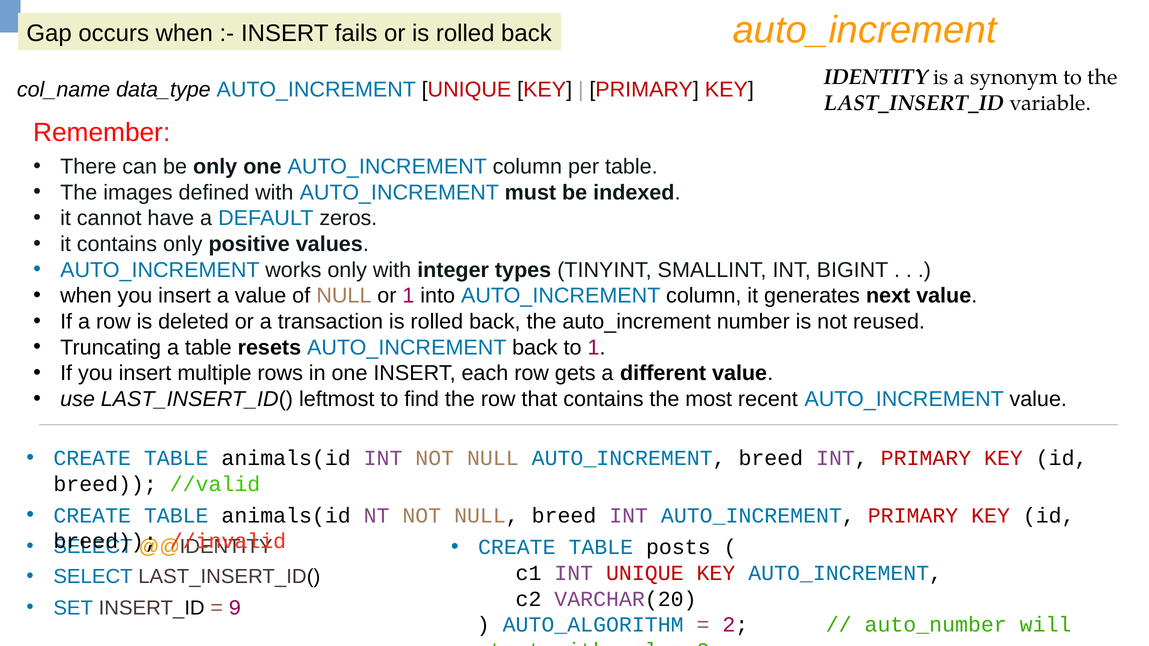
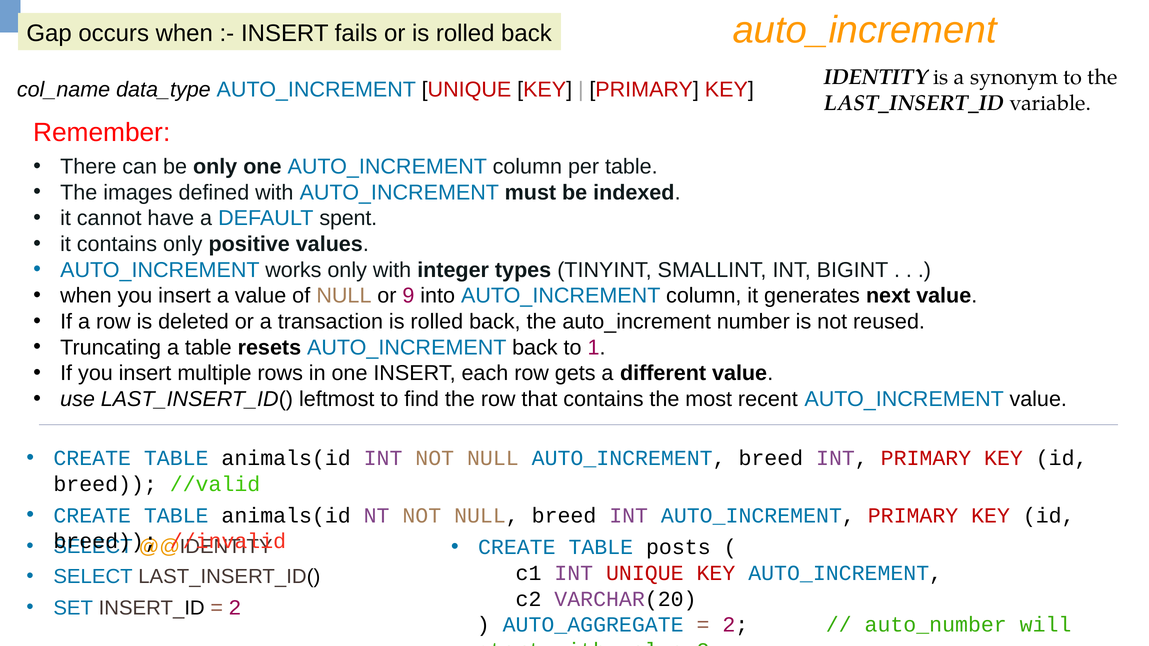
zeros: zeros -> spent (348, 218)
or 1: 1 -> 9 (408, 296)
9: 9 -> 2 (235, 608)
AUTO_ALGORITHM: AUTO_ALGORITHM -> AUTO_AGGREGATE (593, 625)
